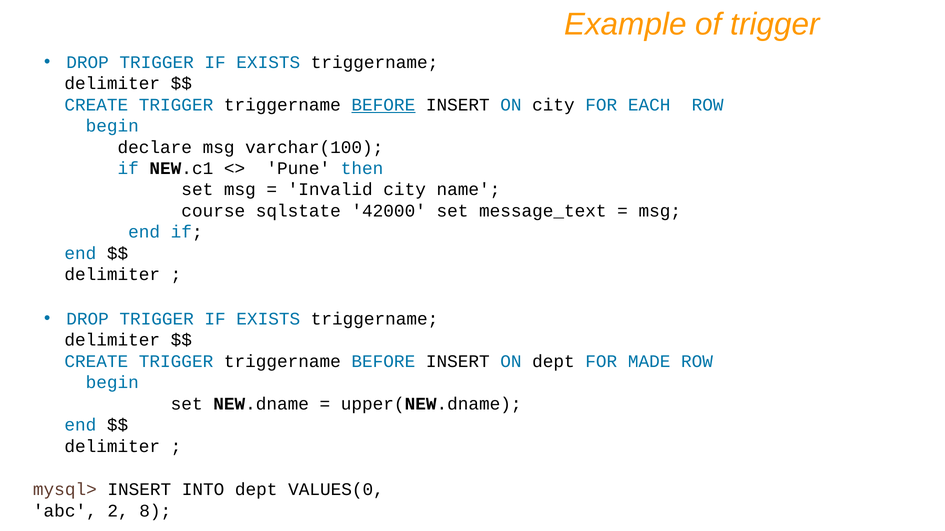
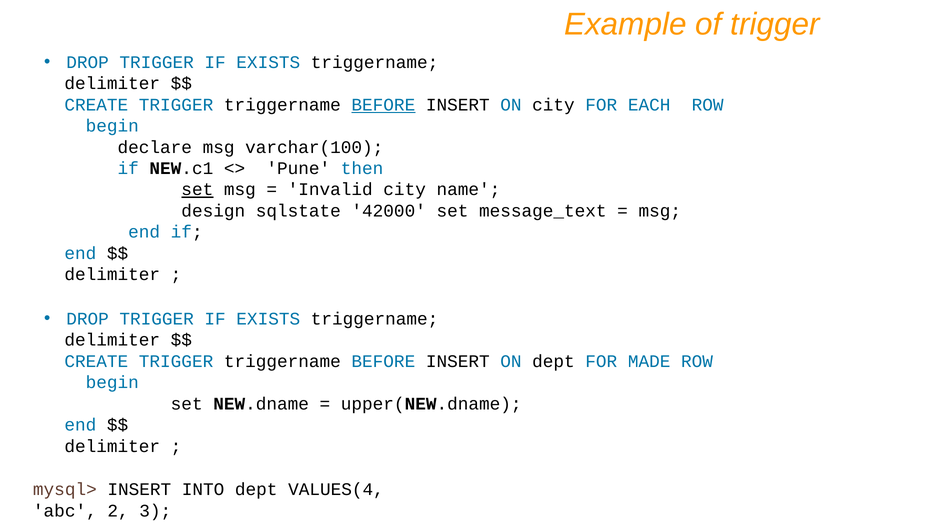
set underline: none -> present (197, 190)
course: course -> design (213, 211)
VALUES(0: VALUES(0 -> VALUES(4 (336, 490)
8: 8 -> 3 (155, 511)
